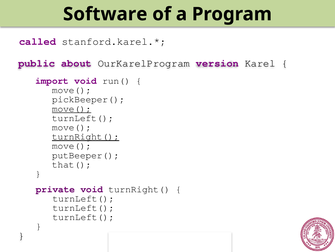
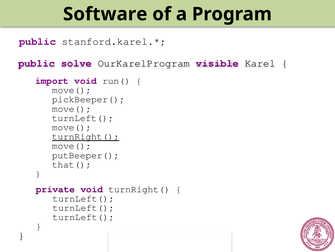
called: called -> public (38, 41)
about: about -> solve (76, 63)
version: version -> visible (217, 63)
move( underline: present -> none (72, 108)
